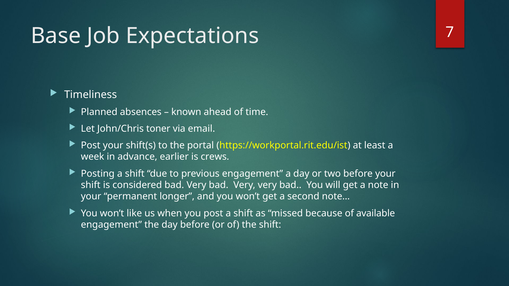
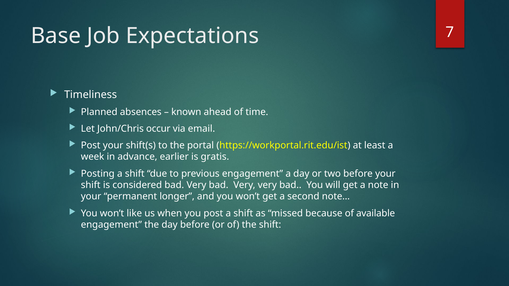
toner: toner -> occur (158, 129)
crews: crews -> gratis (215, 157)
